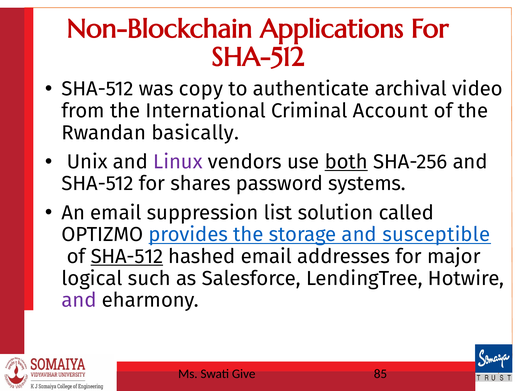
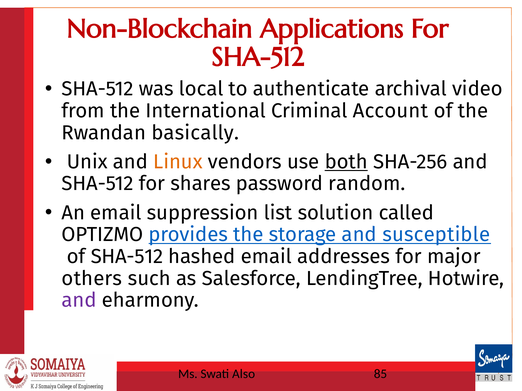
copy: copy -> local (201, 89)
Linux colour: purple -> orange (178, 162)
systems: systems -> random (367, 184)
SHA-512 underline: present -> none (127, 257)
logical: logical -> others (92, 279)
Give: Give -> Also (244, 374)
